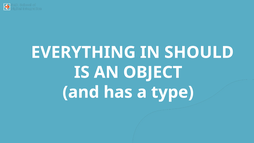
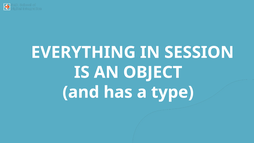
SHOULD: SHOULD -> SESSION (199, 52)
